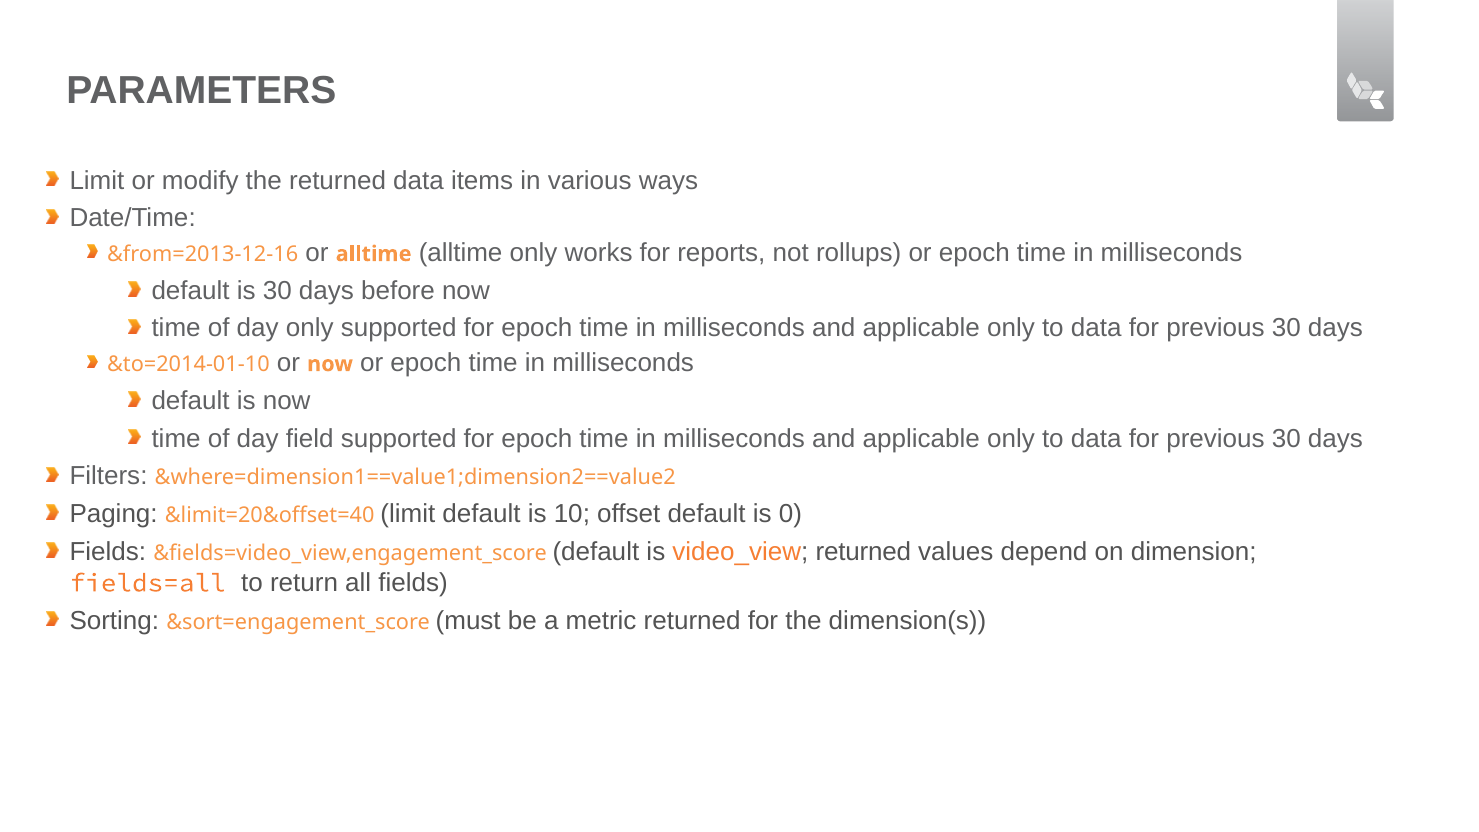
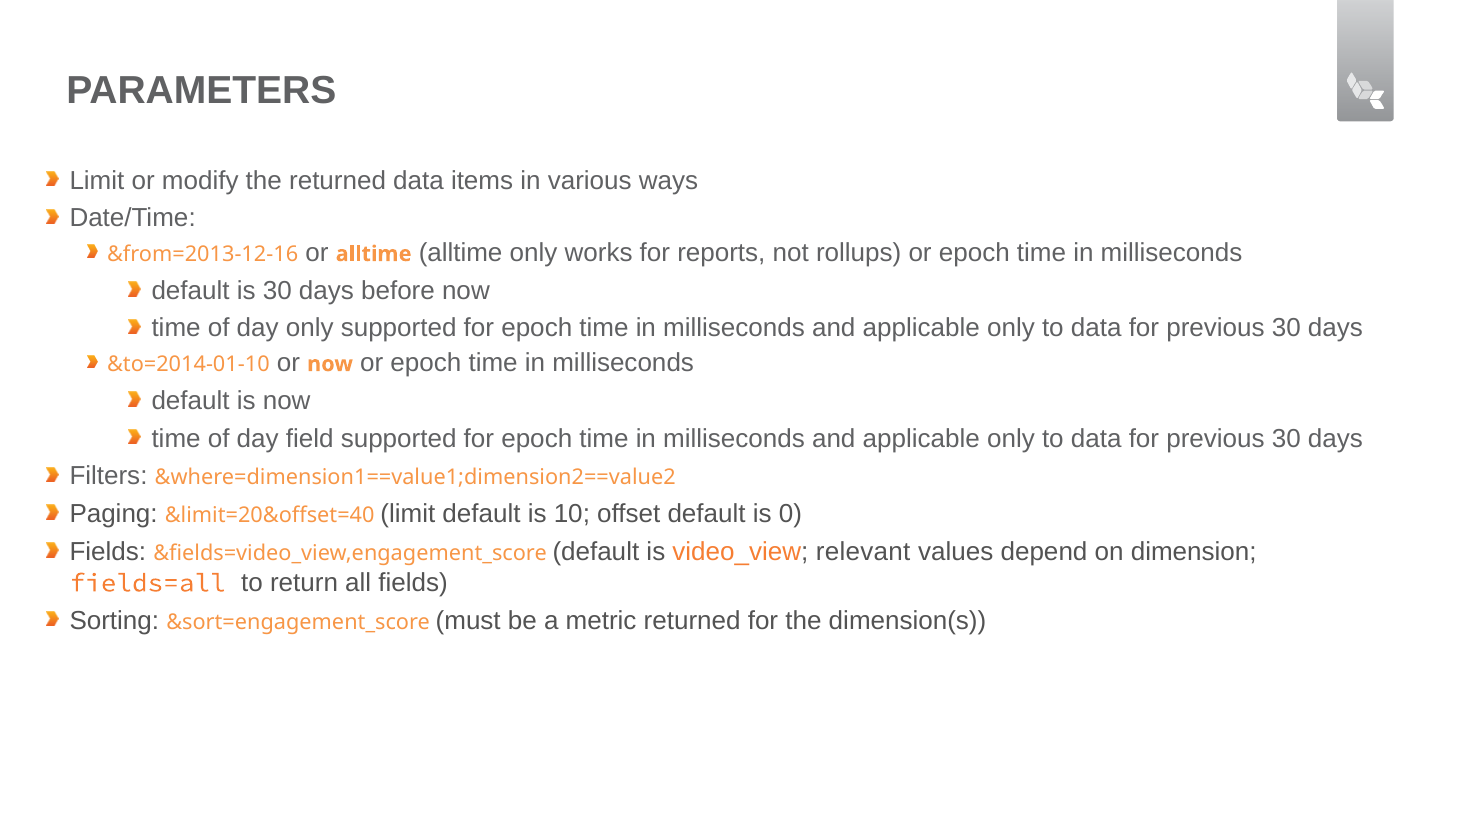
video_view returned: returned -> relevant (863, 552)
